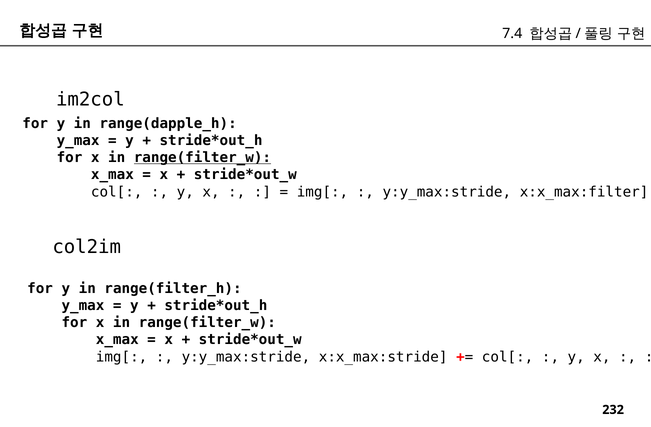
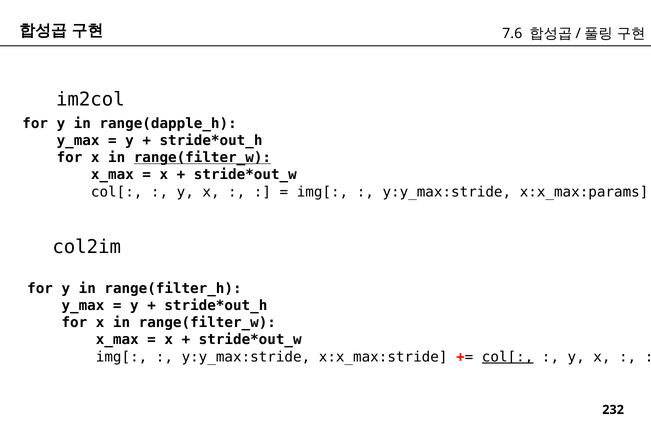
7.4: 7.4 -> 7.6 (512, 33)
x:x_max:filter: x:x_max:filter -> x:x_max:params (584, 192)
col[ underline: none -> present (508, 357)
